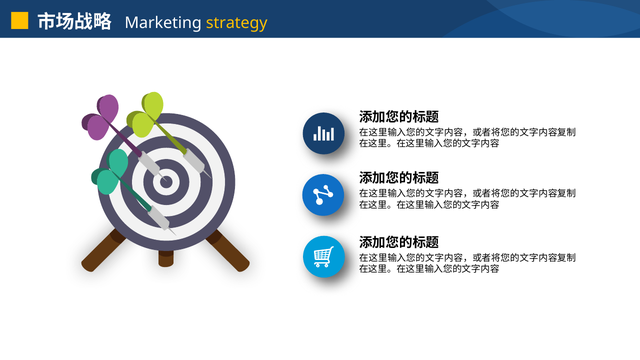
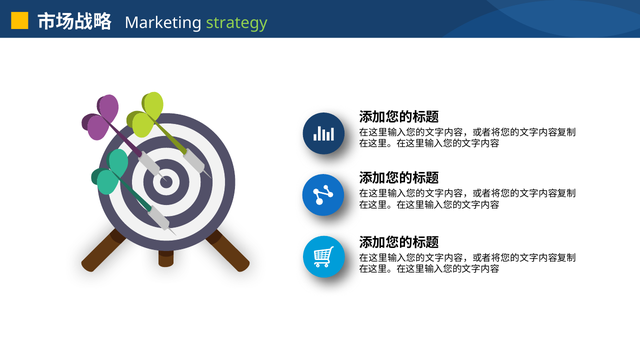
strategy colour: yellow -> light green (237, 23)
